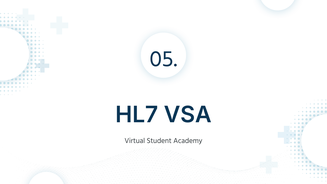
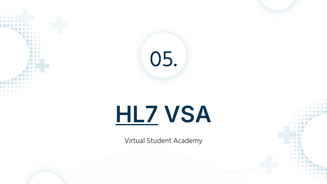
HL7 underline: none -> present (137, 115)
